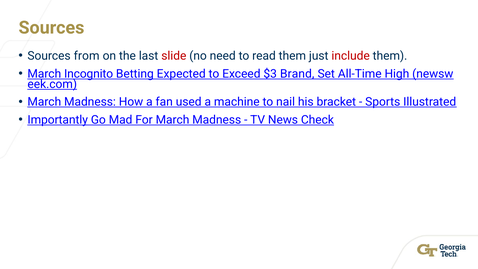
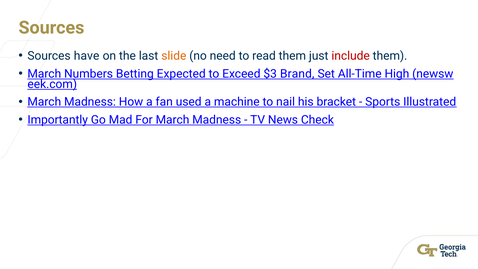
from: from -> have (87, 56)
slide colour: red -> orange (174, 56)
Incognito: Incognito -> Numbers (89, 74)
